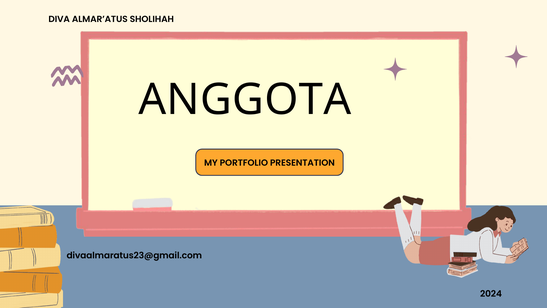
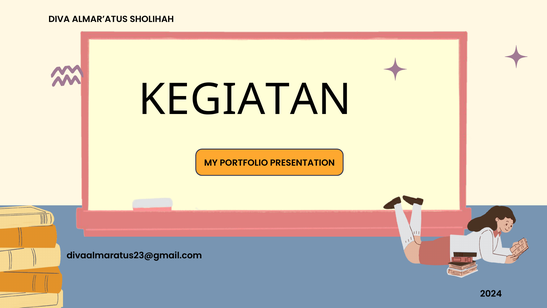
ANGGOTA: ANGGOTA -> KEGIATAN (245, 100)
